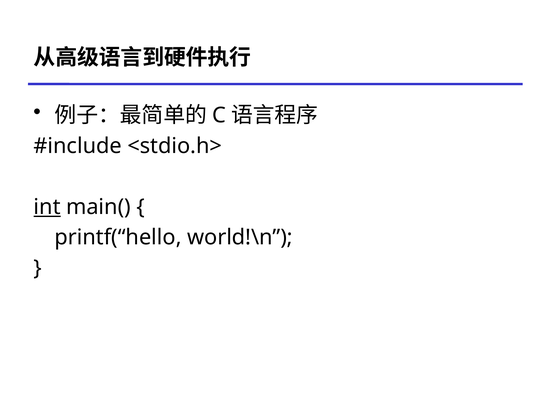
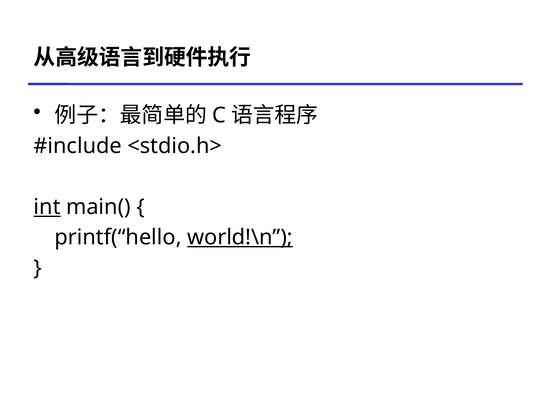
world!\n underline: none -> present (240, 237)
